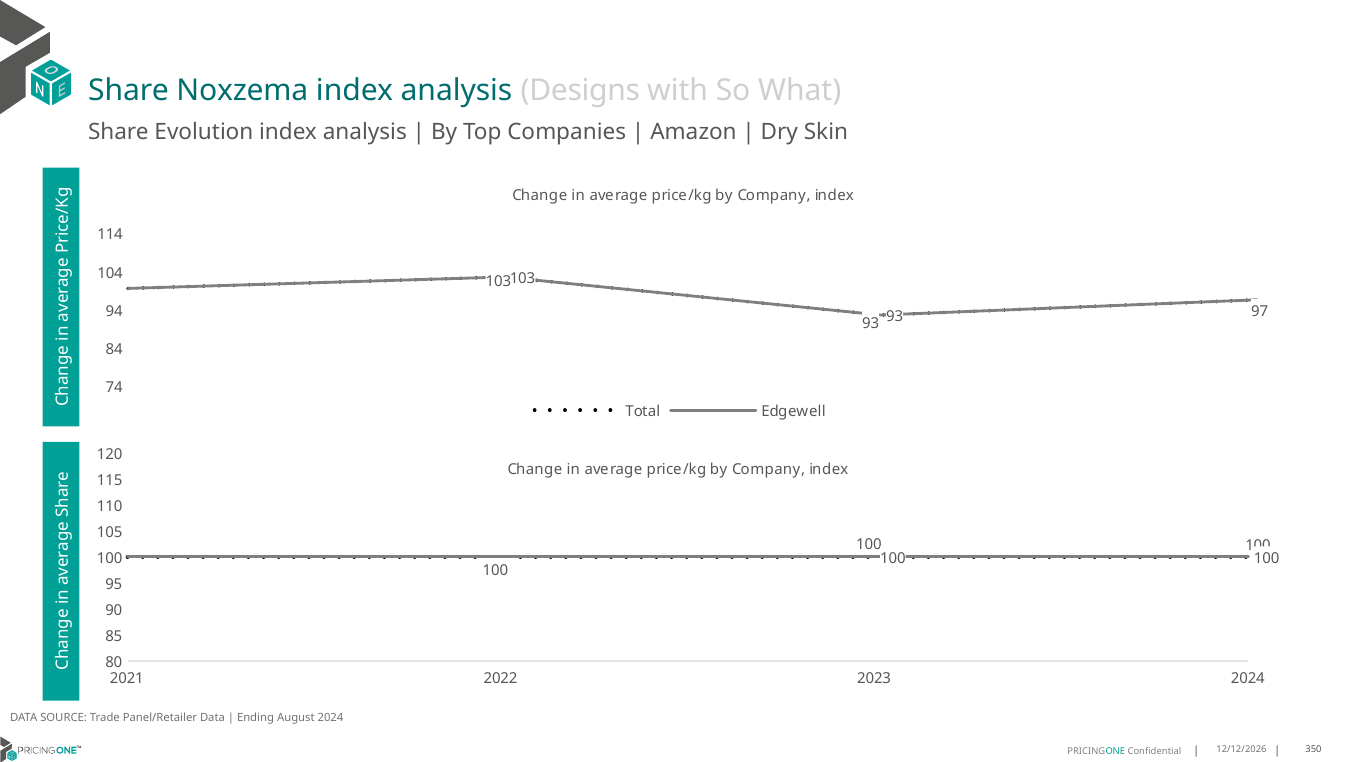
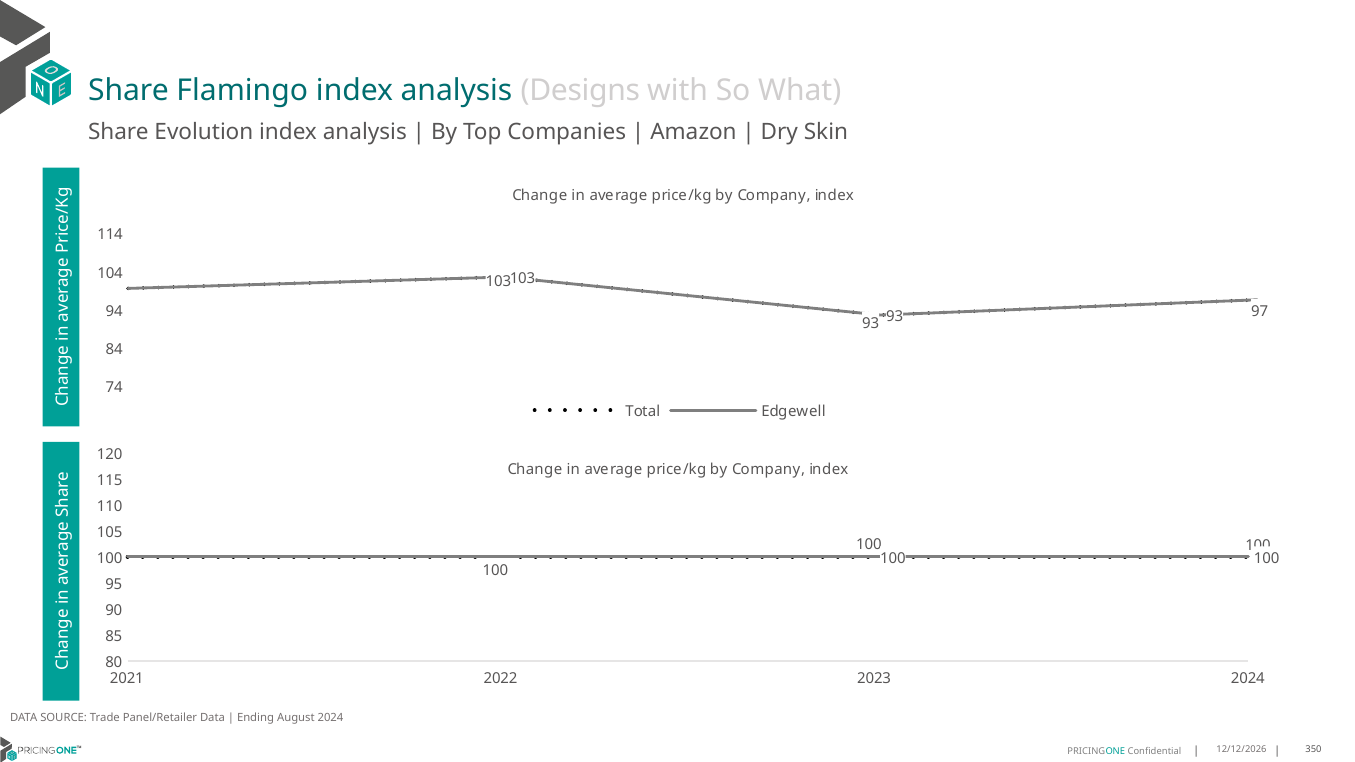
Noxzema: Noxzema -> Flamingo (242, 91)
